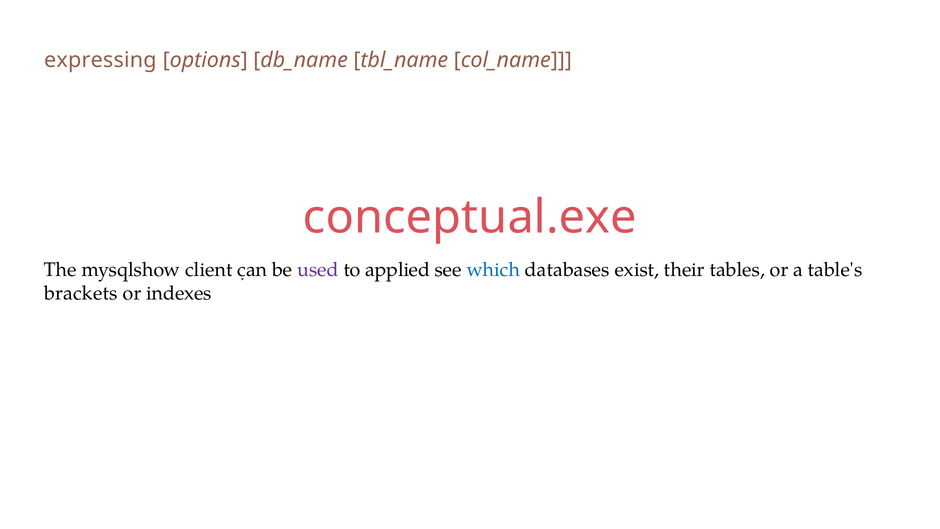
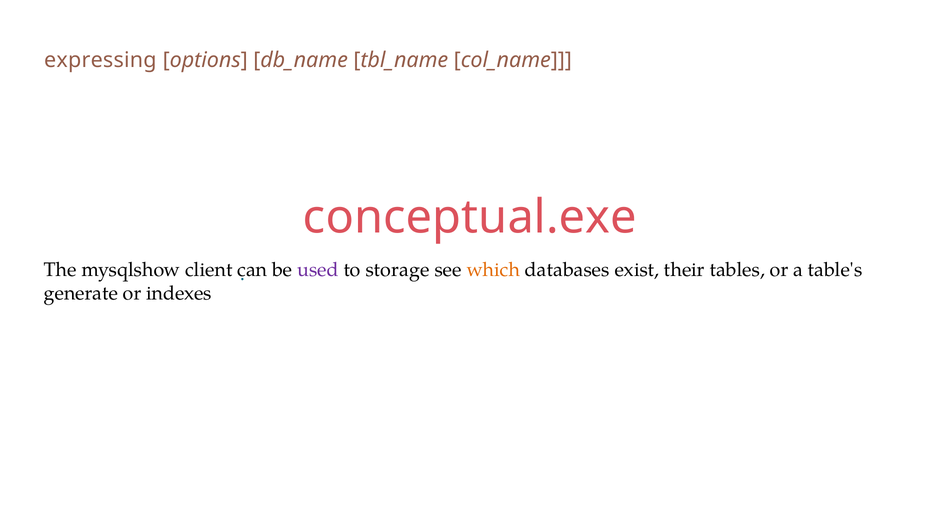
applied: applied -> storage (398, 270)
which colour: blue -> orange (493, 270)
brackets: brackets -> generate (81, 293)
